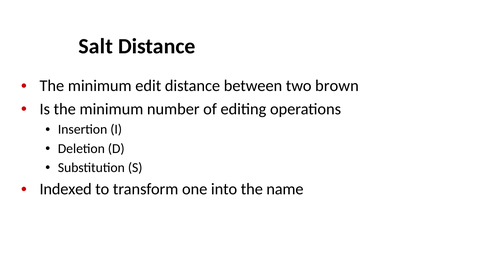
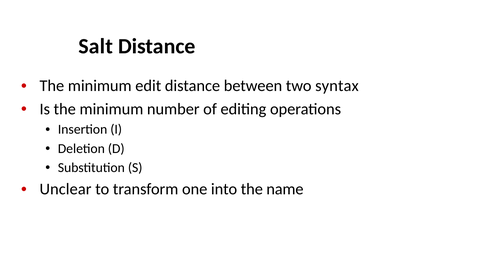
brown: brown -> syntax (337, 86)
Indexed: Indexed -> Unclear (66, 189)
